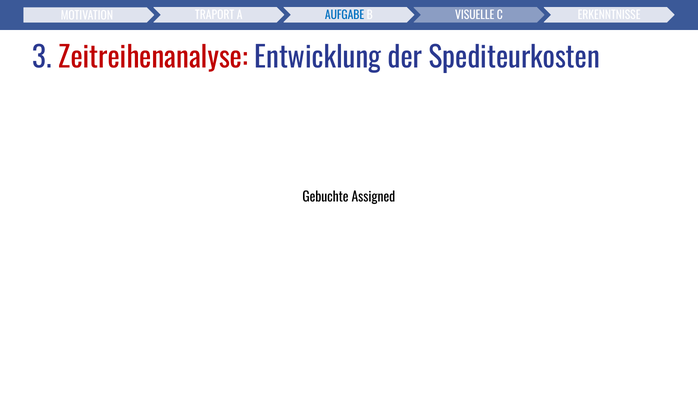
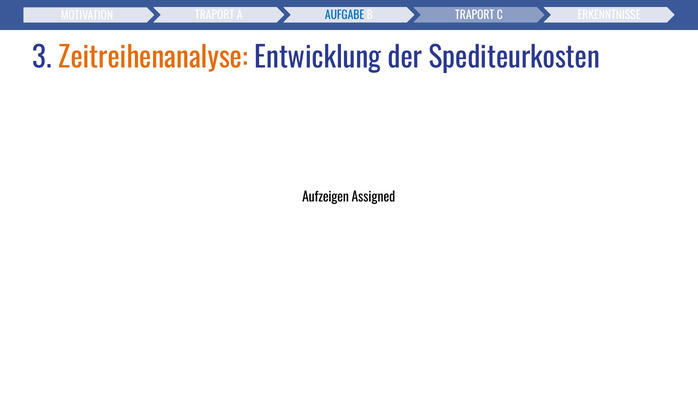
VISUELLE: VISUELLE -> TRAPORT (475, 16)
Zeitreihenanalyse colour: red -> orange (153, 58)
Gebuchte: Gebuchte -> Aufzeigen (326, 197)
